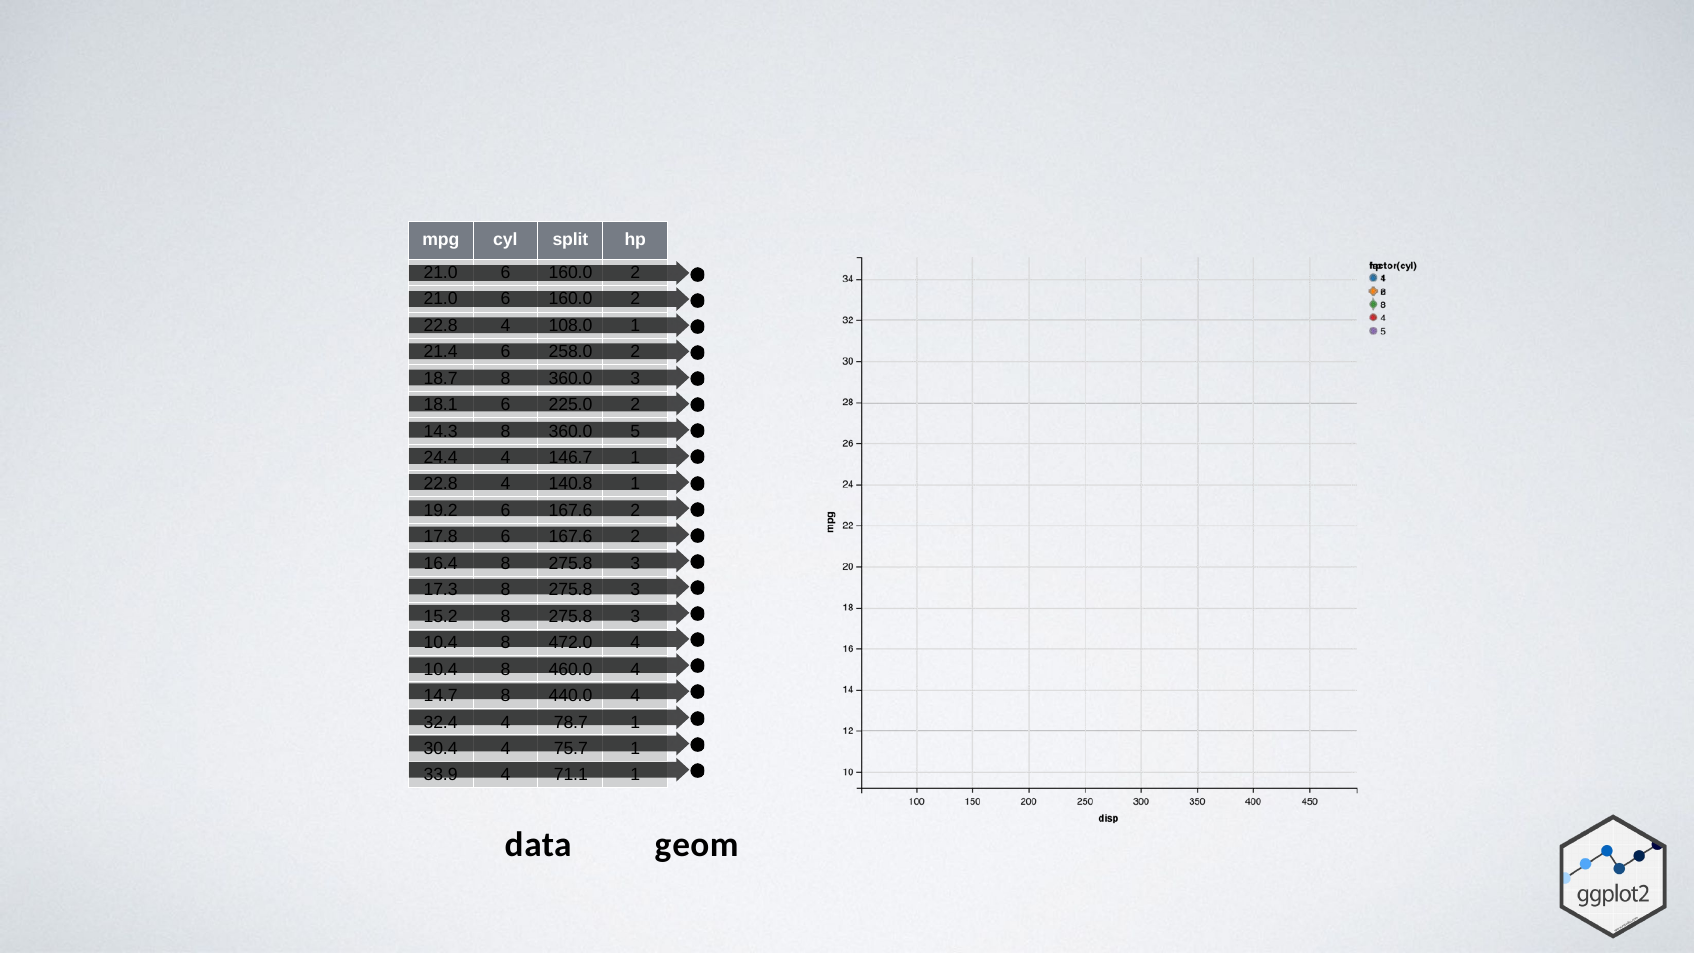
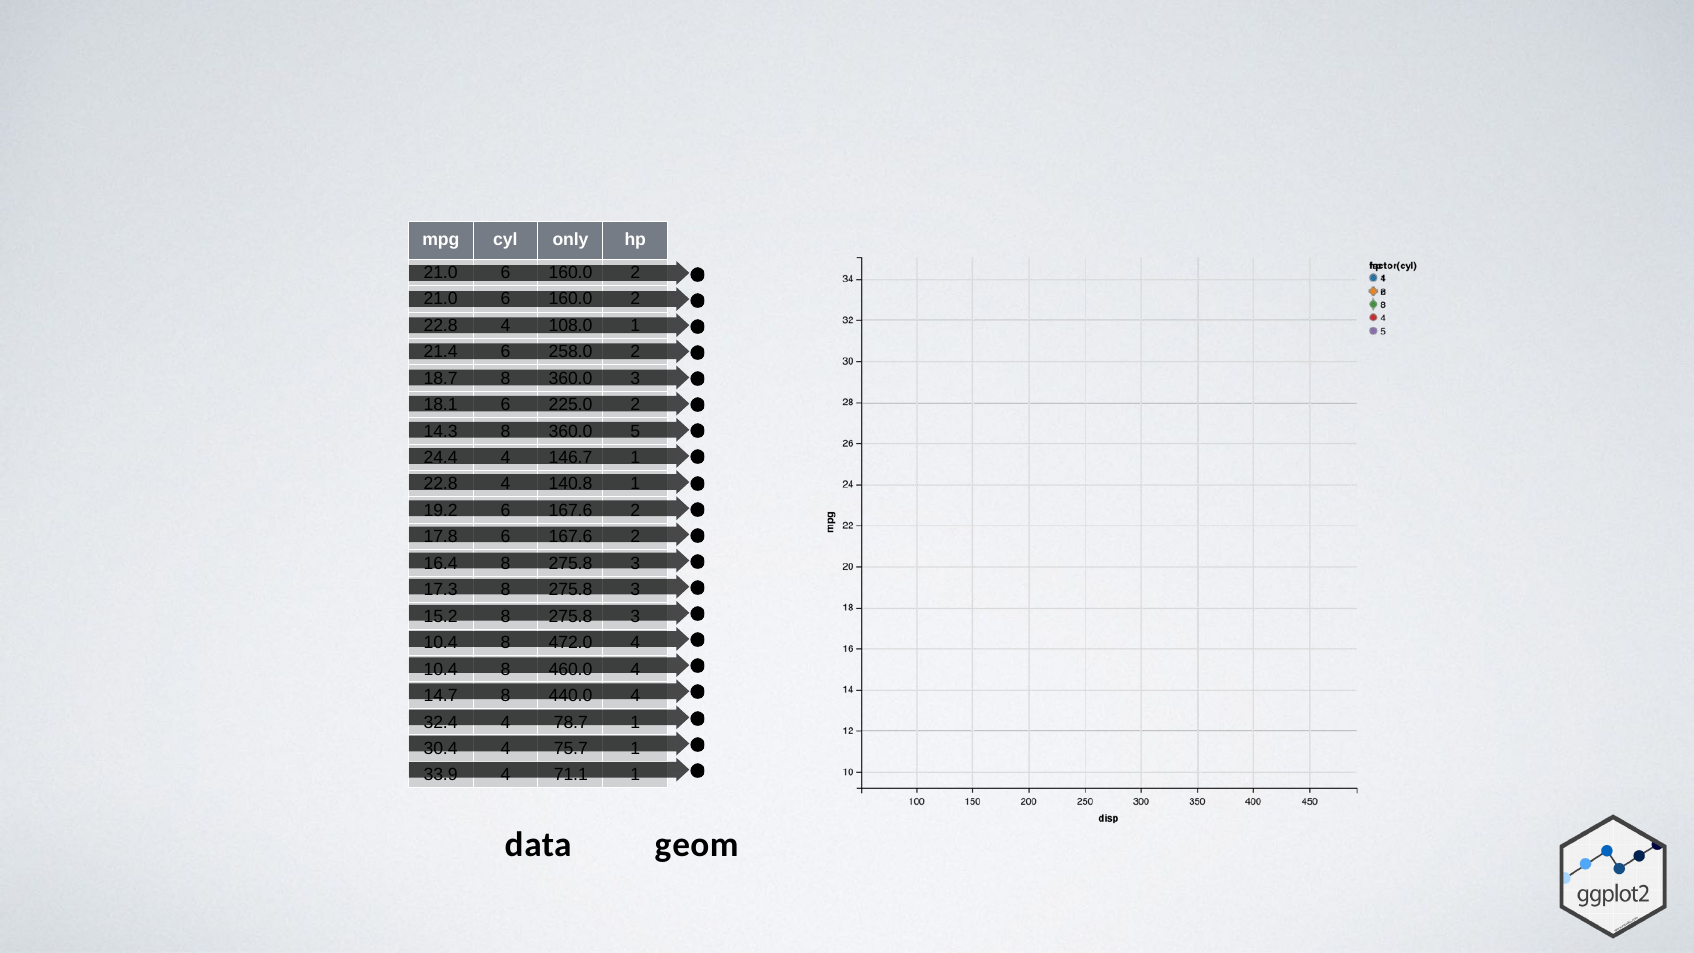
split: split -> only (570, 240)
